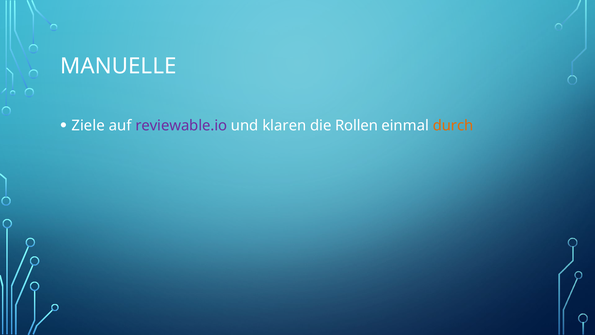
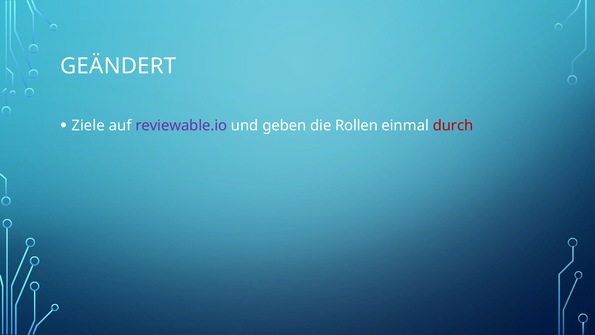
MANUELLE: MANUELLE -> GEÄNDERT (118, 66)
klaren: klaren -> geben (284, 126)
durch colour: orange -> red (453, 126)
